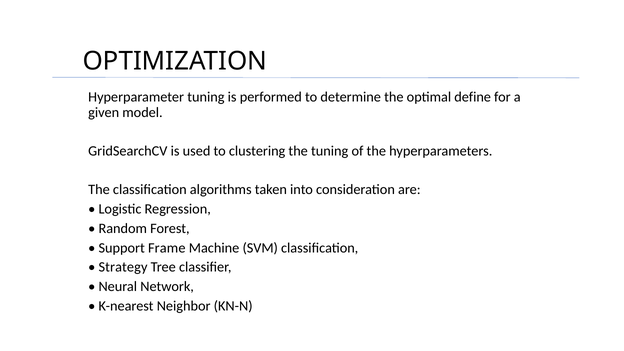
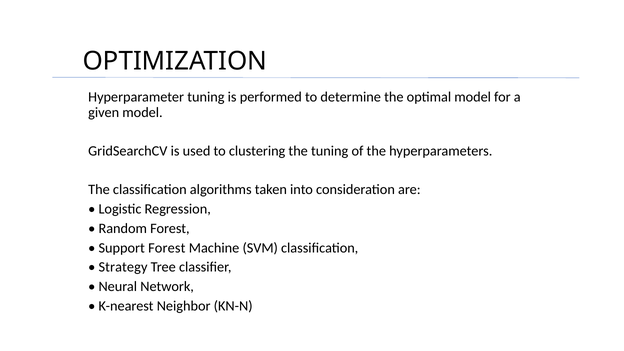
optimal define: define -> model (473, 97)
Support Frame: Frame -> Forest (167, 248)
